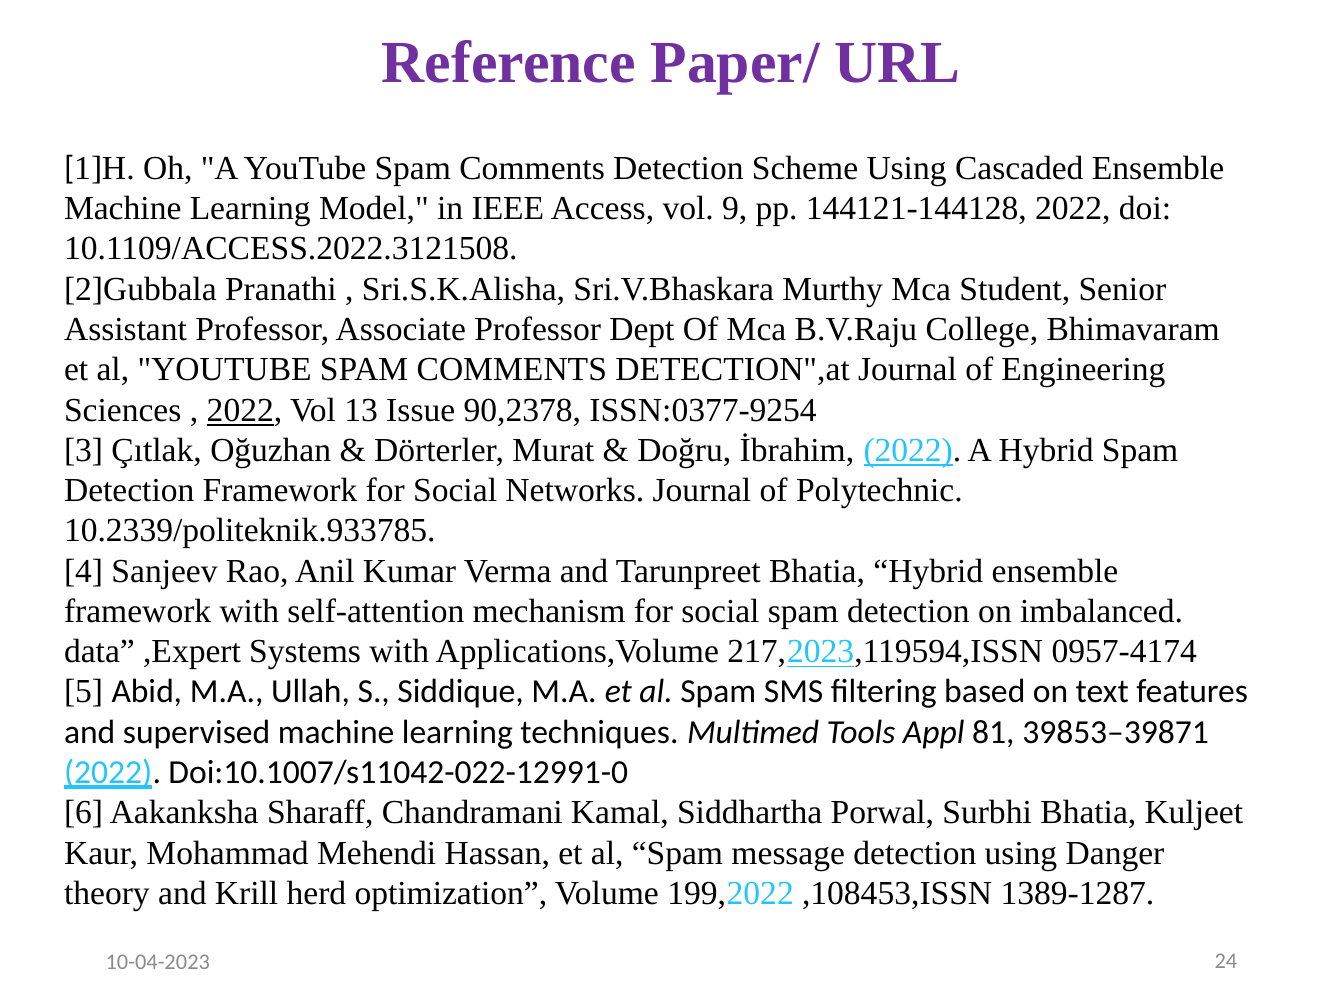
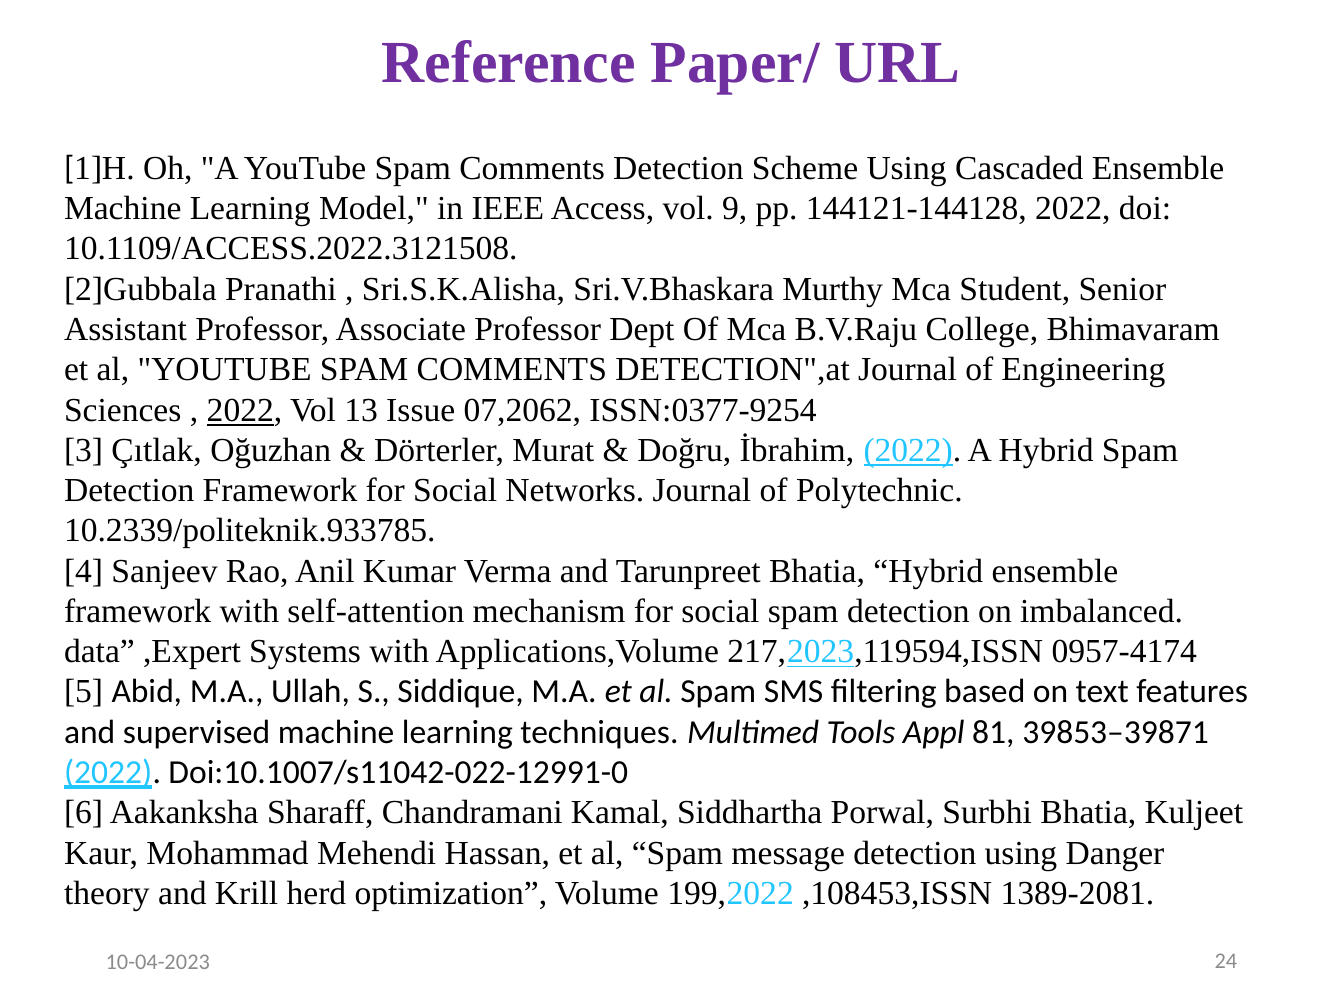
90,2378: 90,2378 -> 07,2062 (522, 410)
1389-1287: 1389-1287 -> 1389-2081 (1077, 894)
